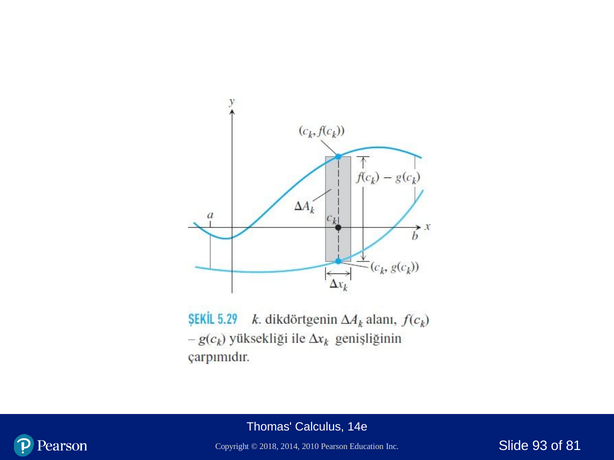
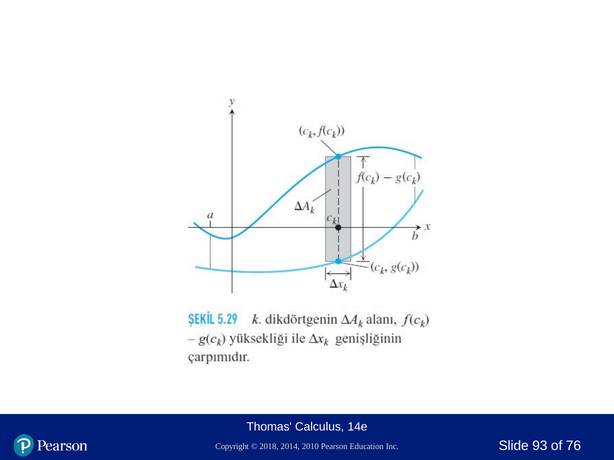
81: 81 -> 76 (574, 446)
